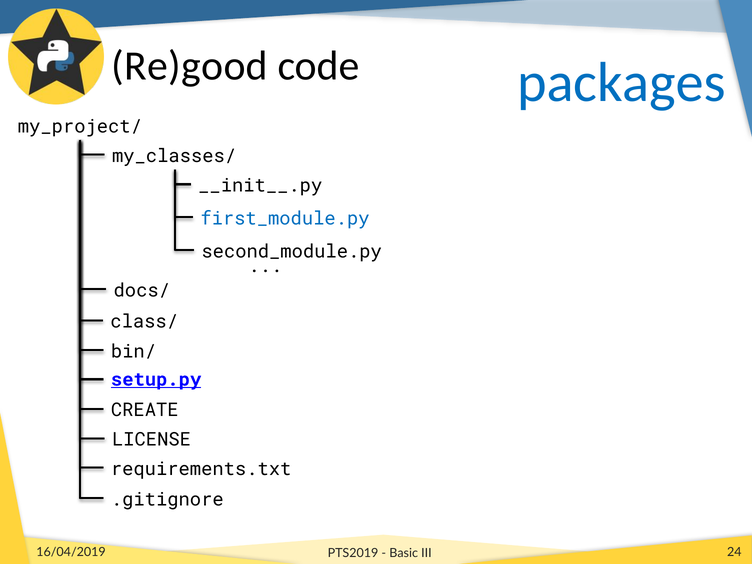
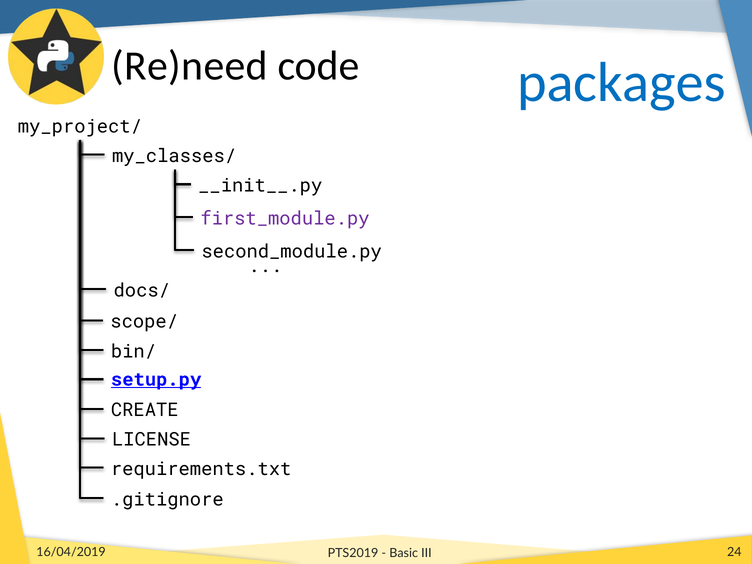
Re)good: Re)good -> Re)need (189, 66)
first_module.py colour: blue -> purple (285, 218)
class/: class/ -> scope/ (144, 322)
